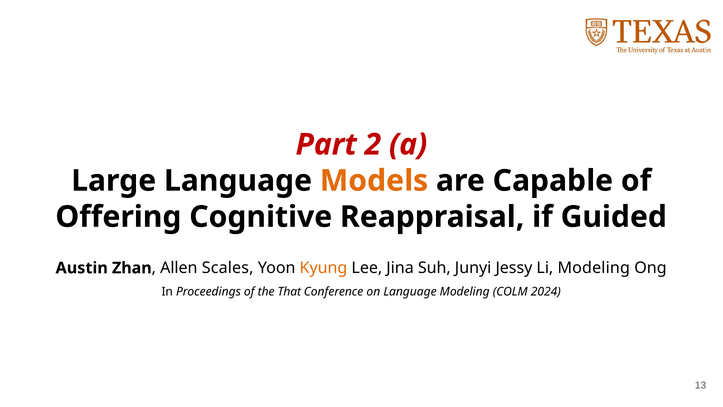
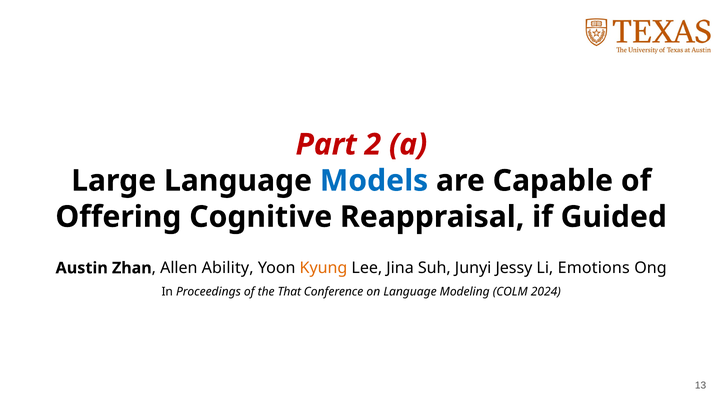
Models colour: orange -> blue (374, 181)
Scales: Scales -> Ability (228, 268)
Li Modeling: Modeling -> Emotions (594, 268)
